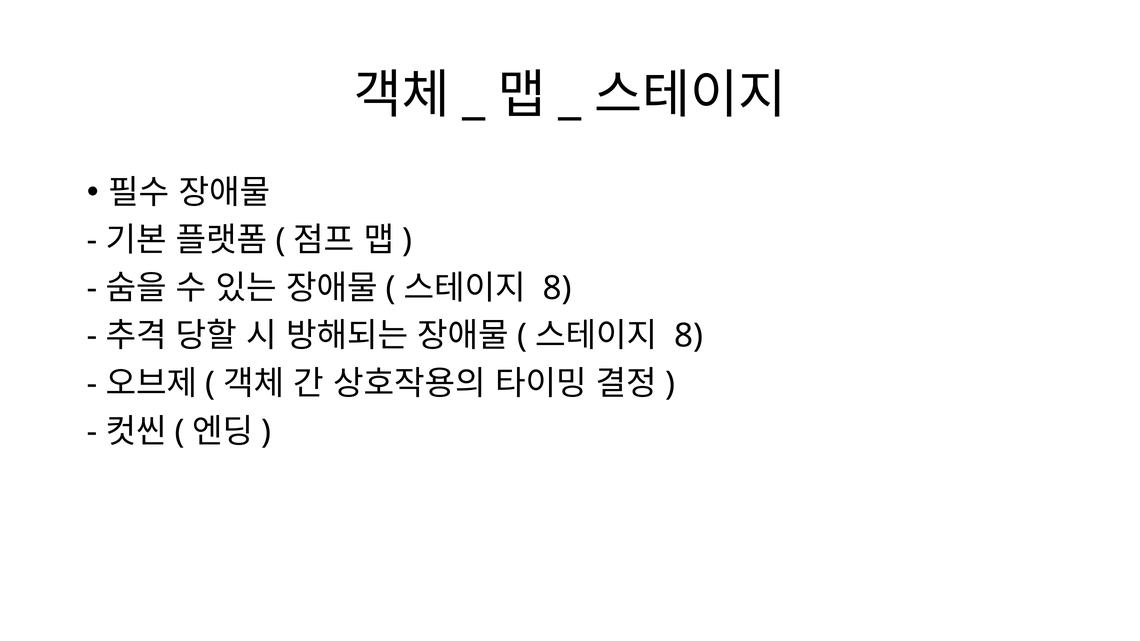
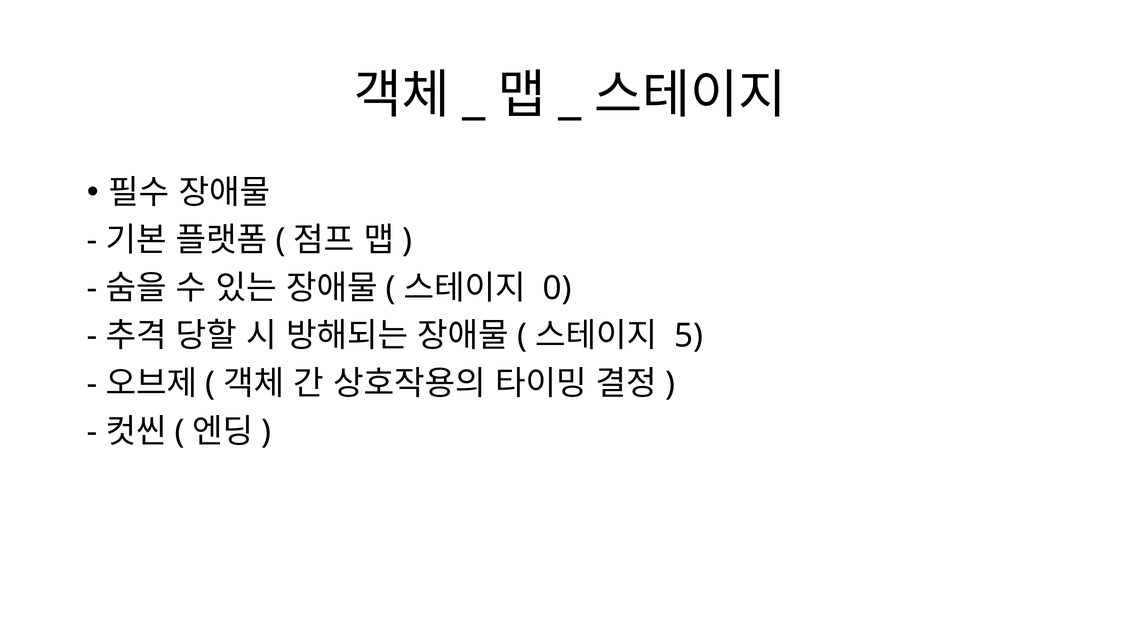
8: 8 -> 0 (557, 288)
8: 8 -> 5 (689, 336)
